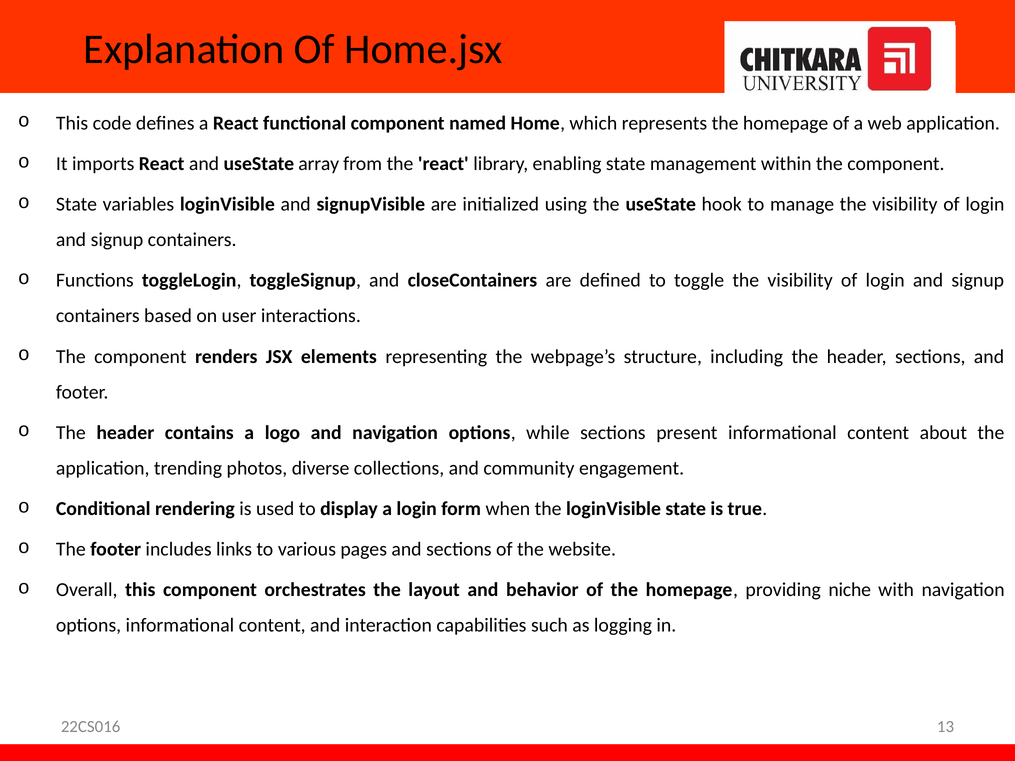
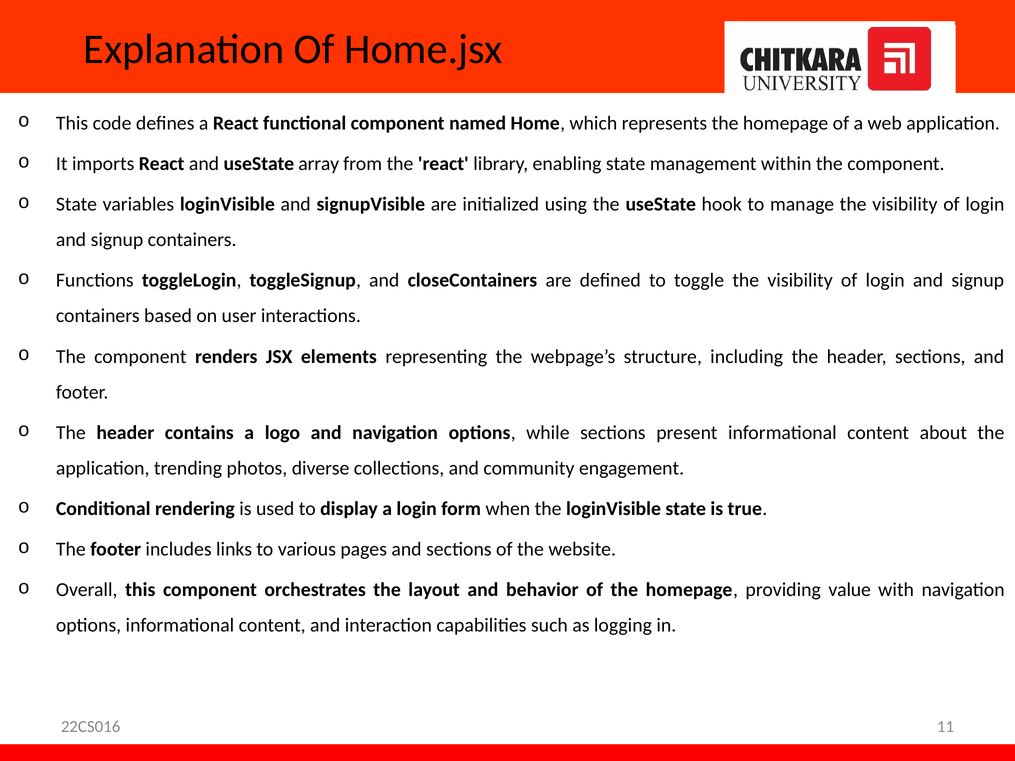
niche: niche -> value (850, 590)
13: 13 -> 11 (946, 727)
